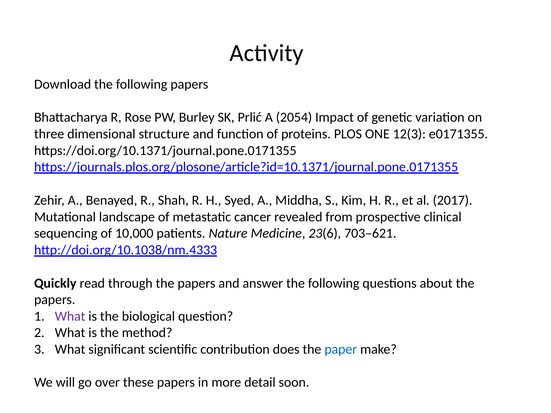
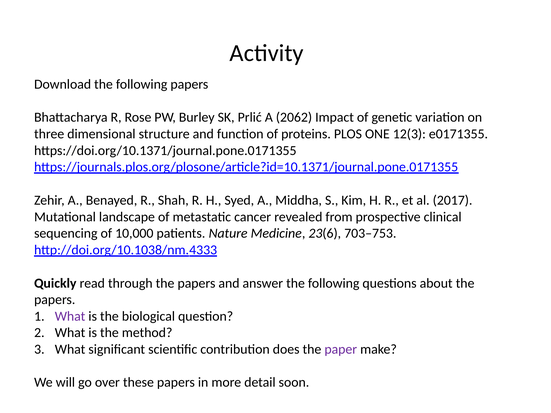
2054: 2054 -> 2062 (294, 118)
703–621: 703–621 -> 703–753 (370, 234)
paper colour: blue -> purple (341, 350)
